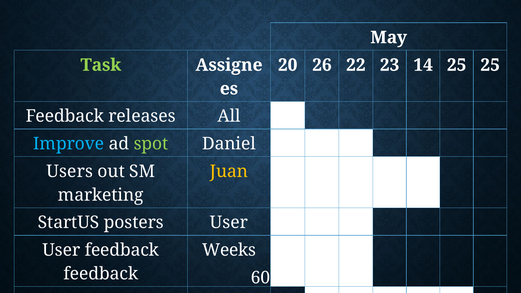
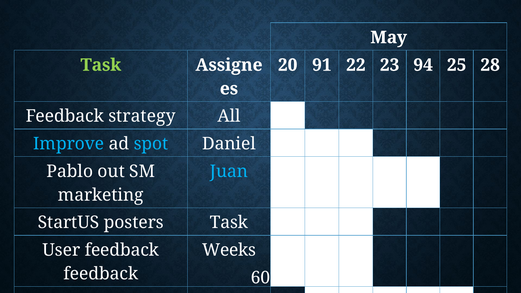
26: 26 -> 91 (322, 65)
14: 14 -> 94 (423, 65)
25 25: 25 -> 28 (490, 65)
releases: releases -> strategy (142, 116)
spot colour: light green -> light blue (151, 144)
Users: Users -> Pablo (70, 171)
Juan colour: yellow -> light blue (229, 171)
posters User: User -> Task (229, 223)
